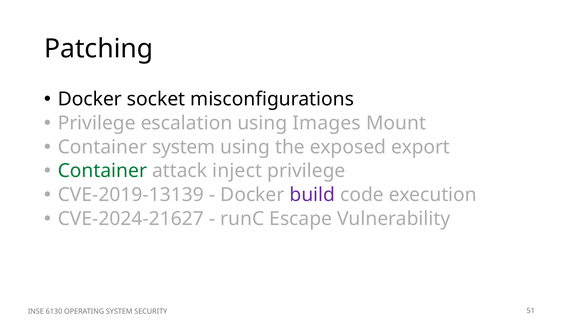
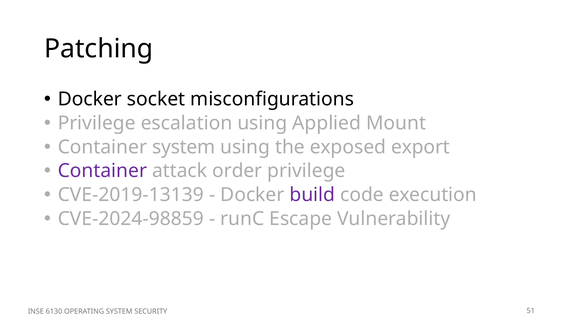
Images: Images -> Applied (327, 123)
Container colour: green -> purple (102, 171)
inject: inject -> order (237, 171)
CVE-2024-21627: CVE-2024-21627 -> CVE-2024-98859 (131, 219)
